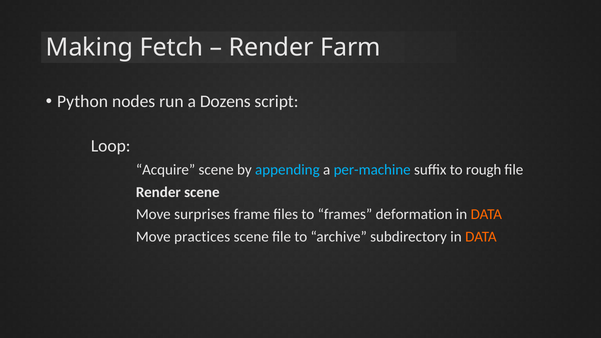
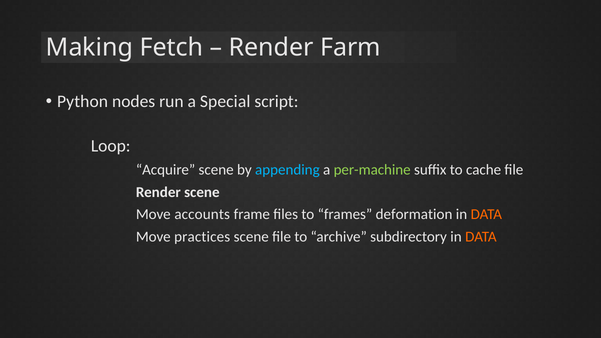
Dozens: Dozens -> Special (225, 102)
per-machine colour: light blue -> light green (372, 170)
rough: rough -> cache (484, 170)
surprises: surprises -> accounts (202, 215)
